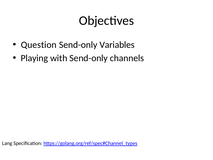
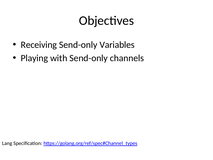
Question: Question -> Receiving (39, 45)
